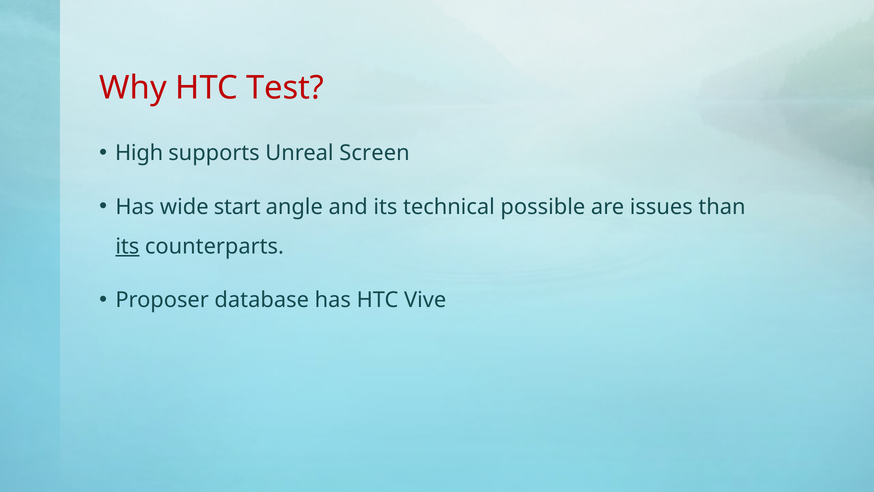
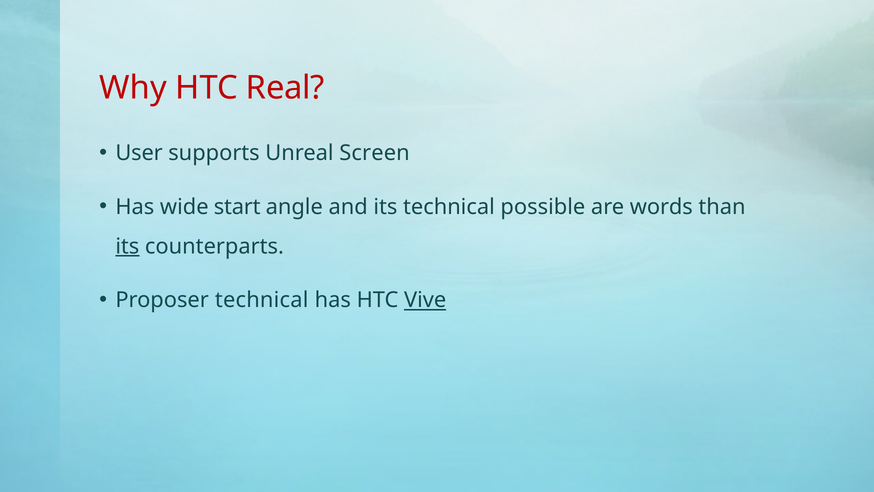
Test: Test -> Real (285, 88)
High: High -> User (139, 153)
issues: issues -> words (661, 207)
Proposer database: database -> technical (262, 300)
Vive underline: none -> present (425, 300)
